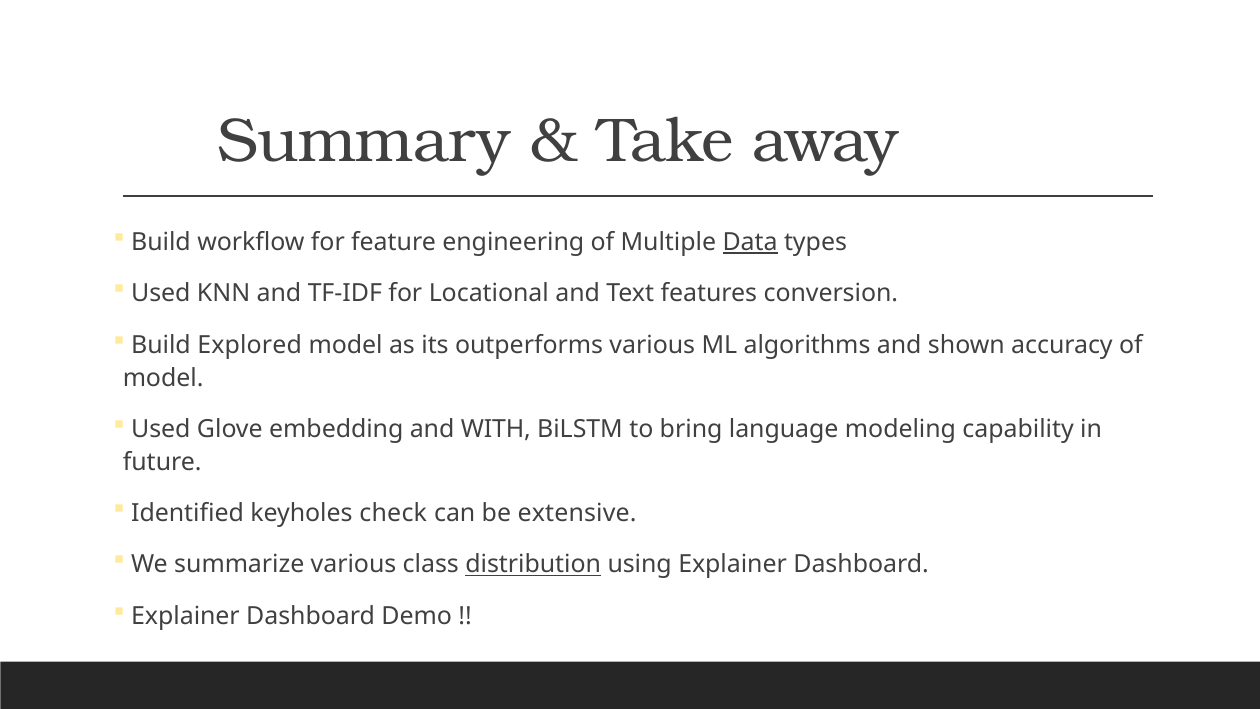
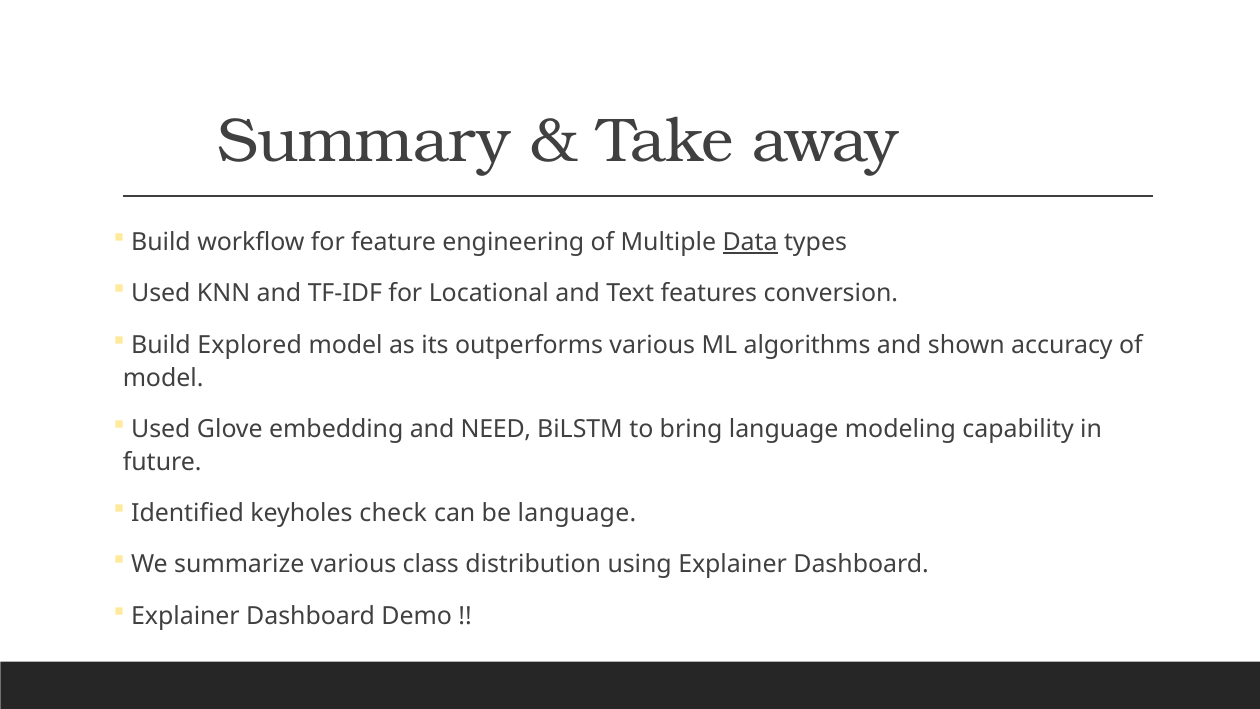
WITH: WITH -> NEED (496, 429)
be extensive: extensive -> language (577, 513)
distribution underline: present -> none (533, 564)
